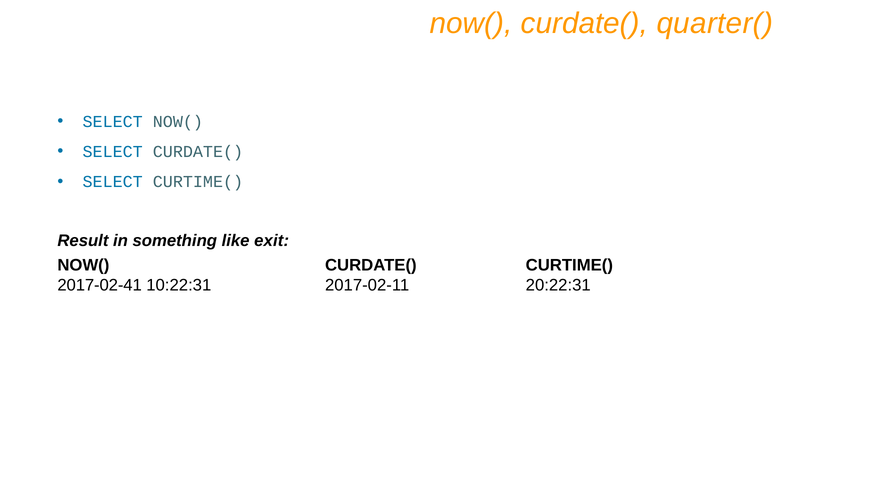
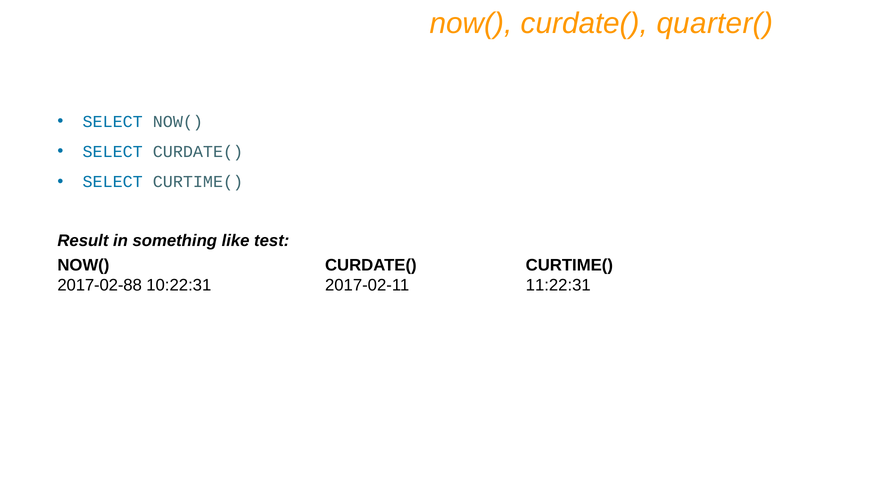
exit: exit -> test (272, 241)
2017-02-41: 2017-02-41 -> 2017-02-88 (100, 285)
20:22:31: 20:22:31 -> 11:22:31 (558, 285)
